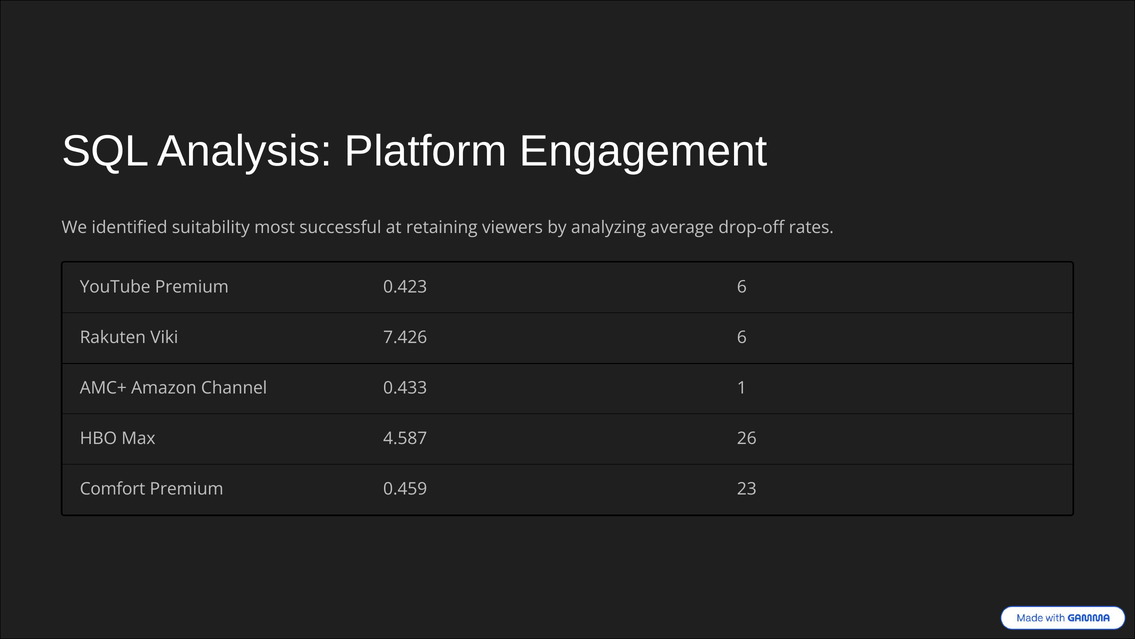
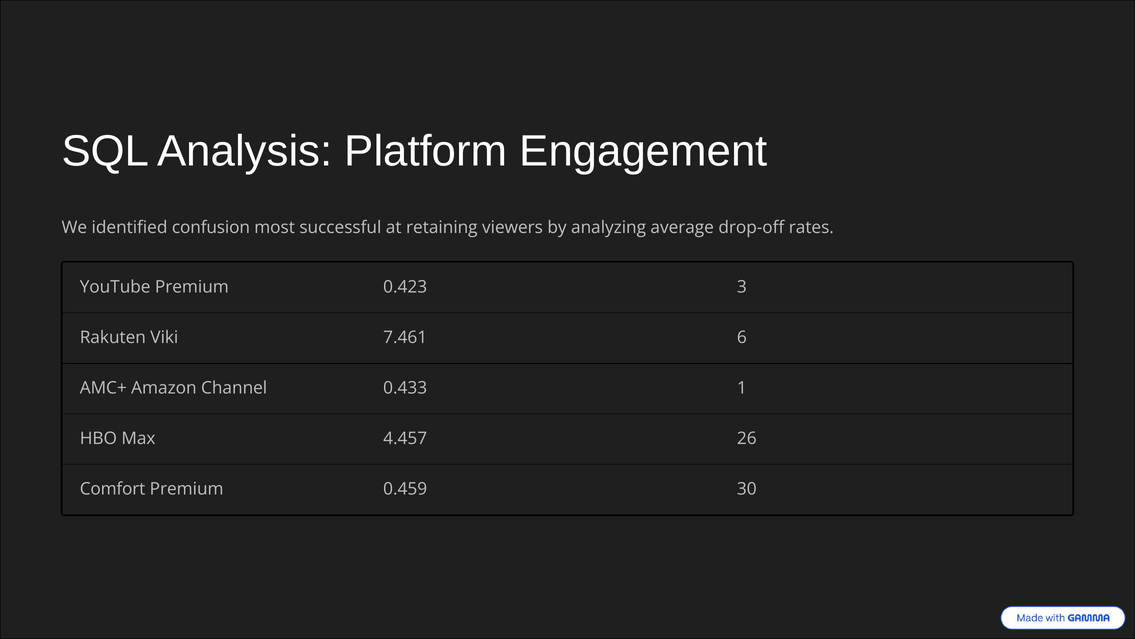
suitability: suitability -> confusion (211, 227)
0.423 6: 6 -> 3 (742, 287)
7.426: 7.426 -> 7.461 (405, 337)
4.587: 4.587 -> 4.457 (405, 438)
23: 23 -> 30 (747, 489)
